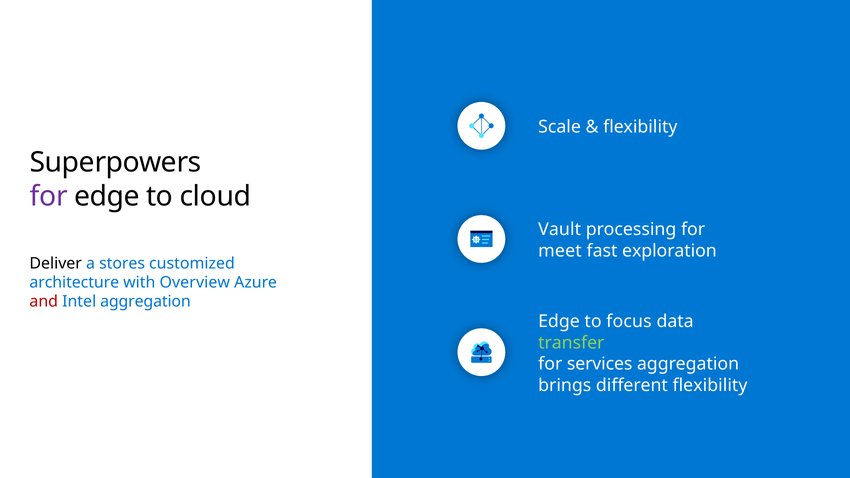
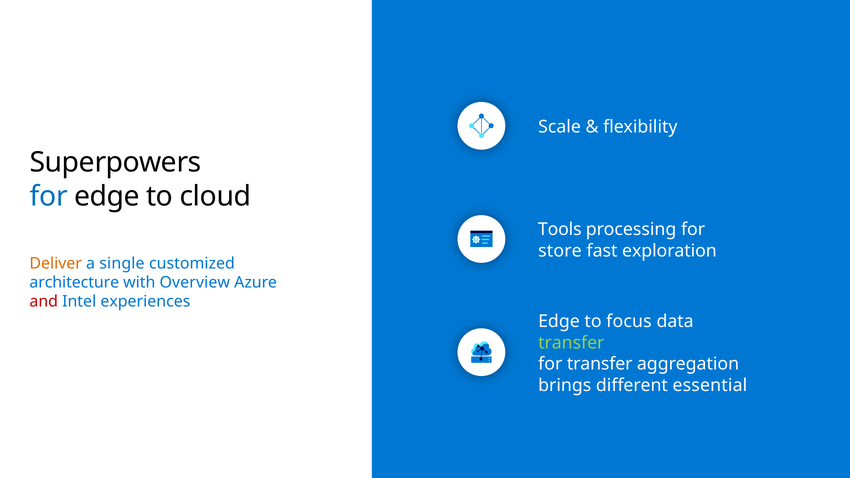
for colour: purple -> blue (49, 196)
Vault: Vault -> Tools (560, 230)
meet: meet -> store (560, 251)
Deliver colour: black -> orange (56, 264)
stores: stores -> single (122, 264)
Intel aggregation: aggregation -> experiences (145, 302)
for services: services -> transfer (600, 364)
different flexibility: flexibility -> essential (710, 385)
